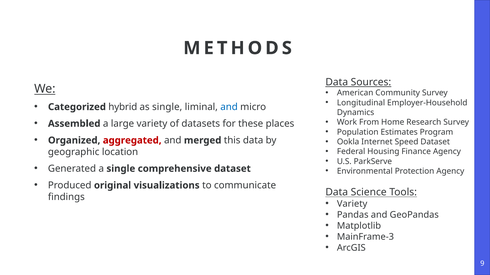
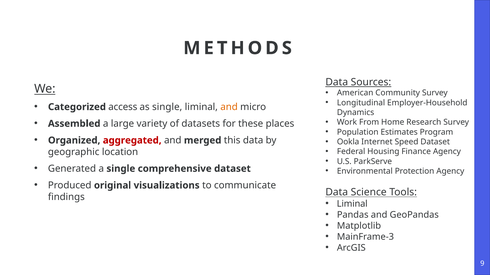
hybrid: hybrid -> access (123, 107)
and colour: blue -> orange (229, 107)
Variety: Variety -> Liminal (352, 204)
